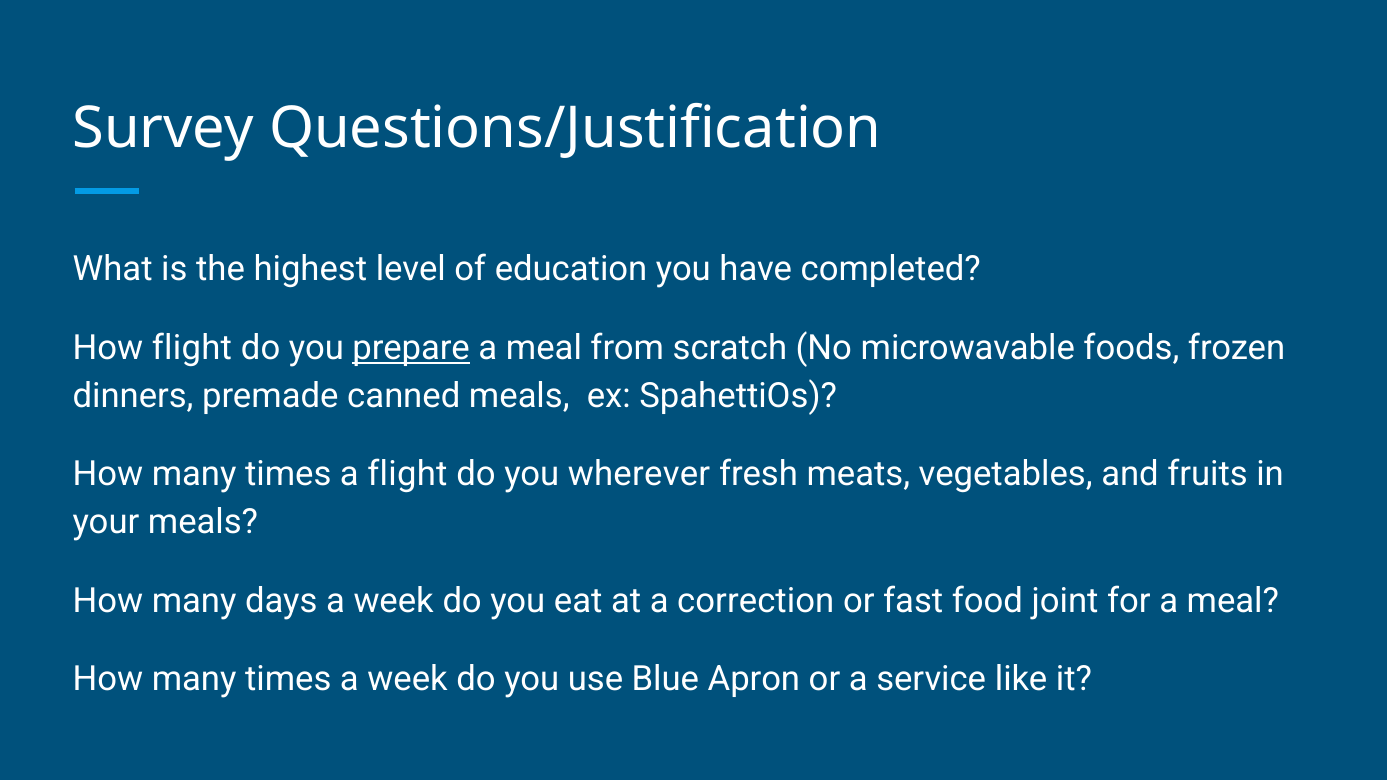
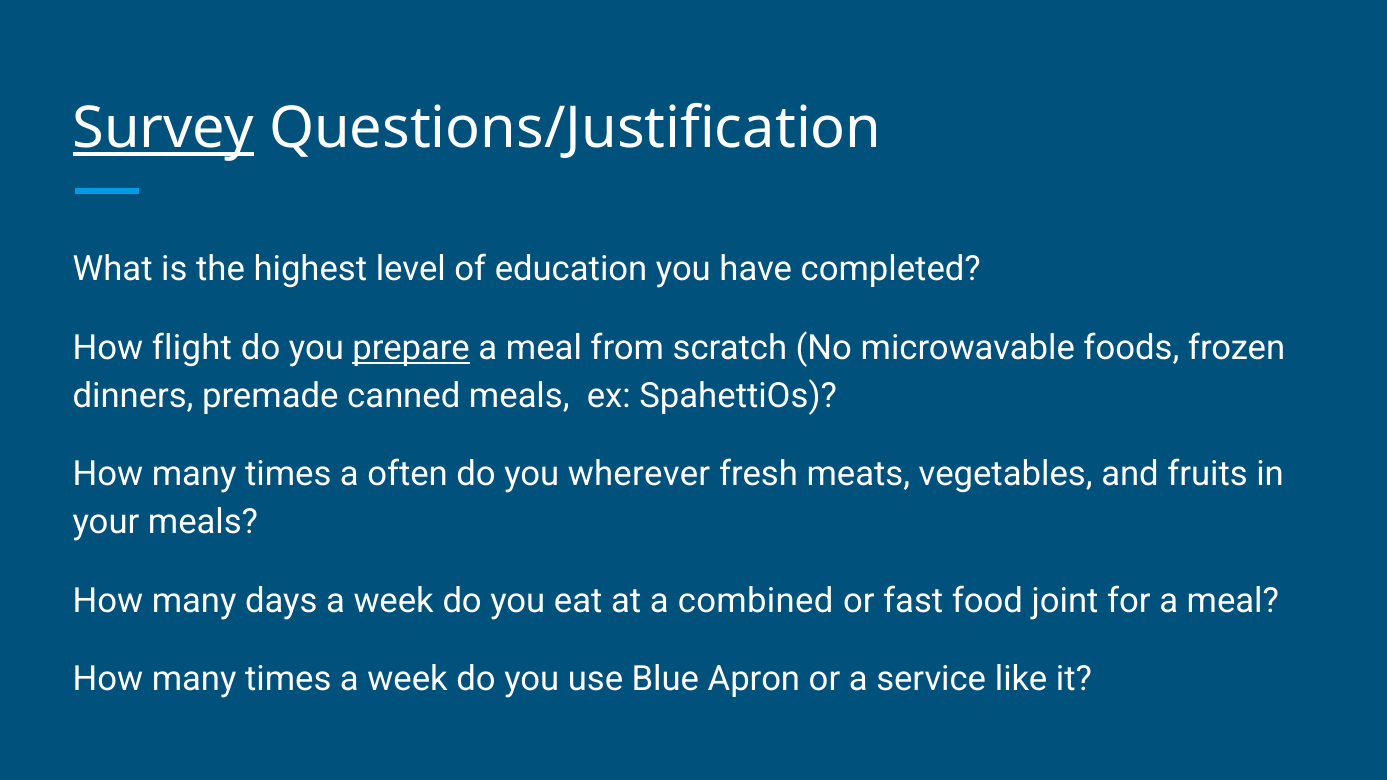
Survey underline: none -> present (164, 129)
a flight: flight -> often (408, 474)
correction: correction -> combined (756, 601)
